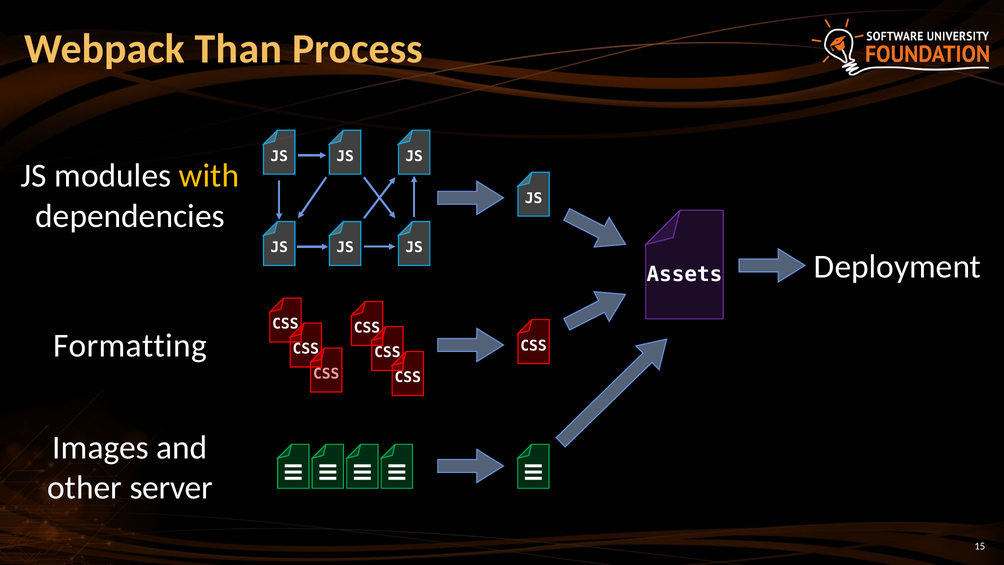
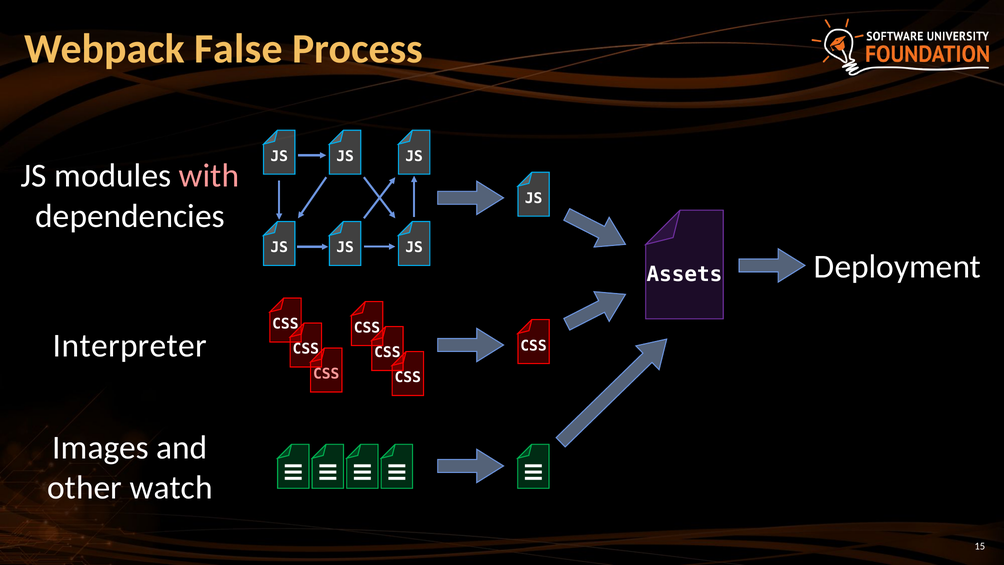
Than: Than -> False (238, 49)
with colour: yellow -> pink (209, 176)
Formatting: Formatting -> Interpreter (130, 346)
server: server -> watch (171, 488)
